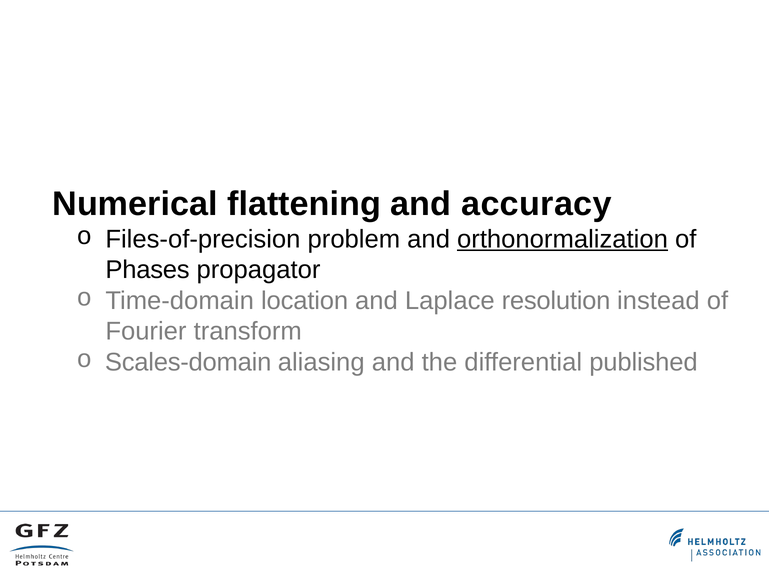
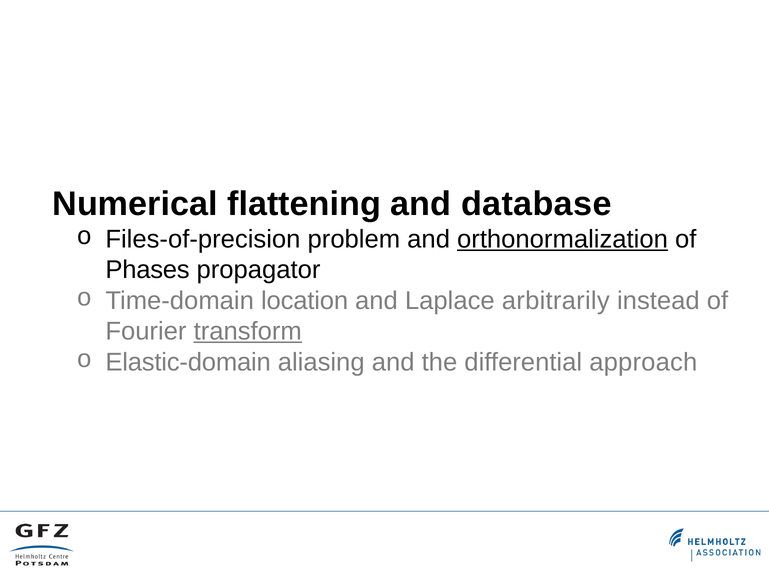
accuracy: accuracy -> database (536, 204)
resolution: resolution -> arbitrarily (556, 301)
transform underline: none -> present (248, 332)
Scales-domain: Scales-domain -> Elastic-domain (188, 363)
published: published -> approach (643, 363)
